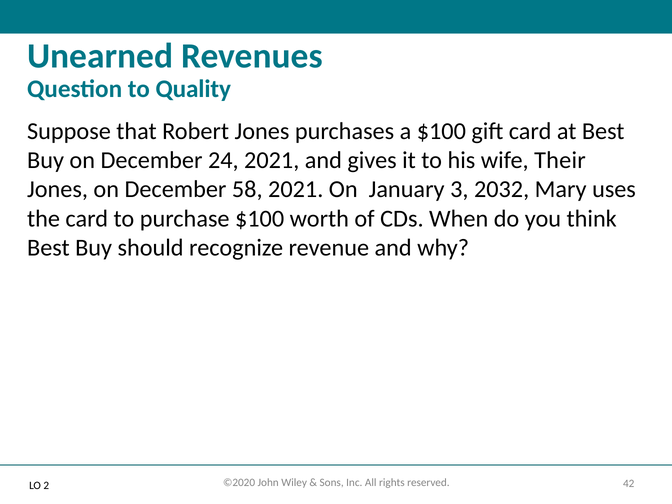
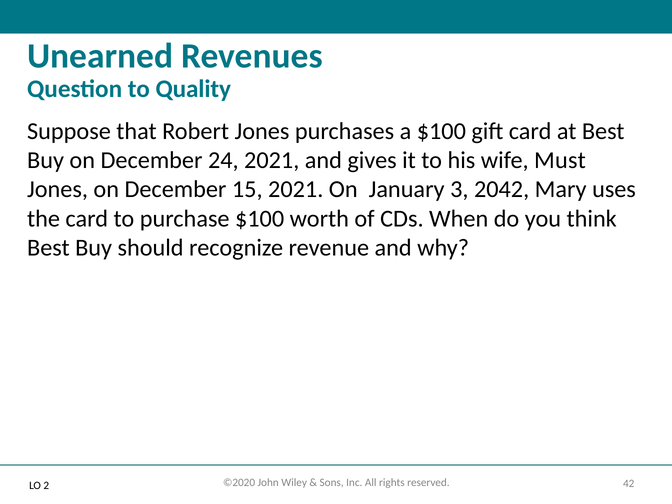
Their: Their -> Must (560, 160)
58: 58 -> 15 (247, 189)
2032: 2032 -> 2042 (502, 189)
